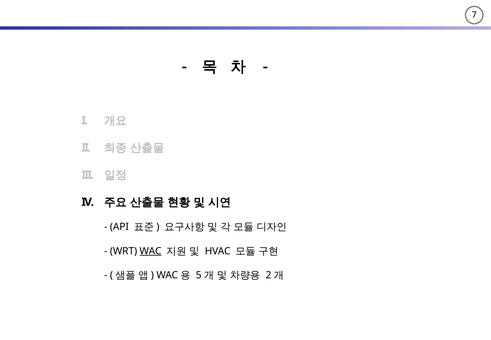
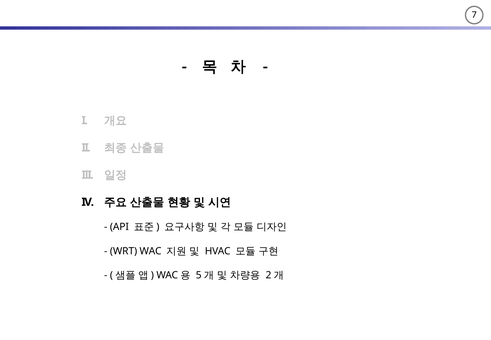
WAC underline: present -> none (151, 251)
